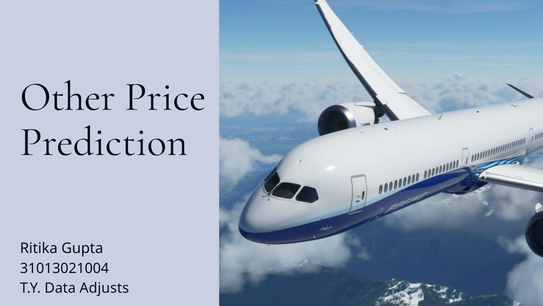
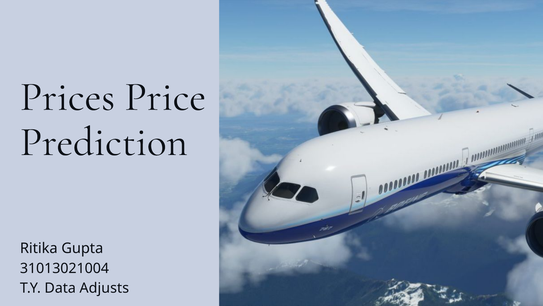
Other: Other -> Prices (67, 96)
